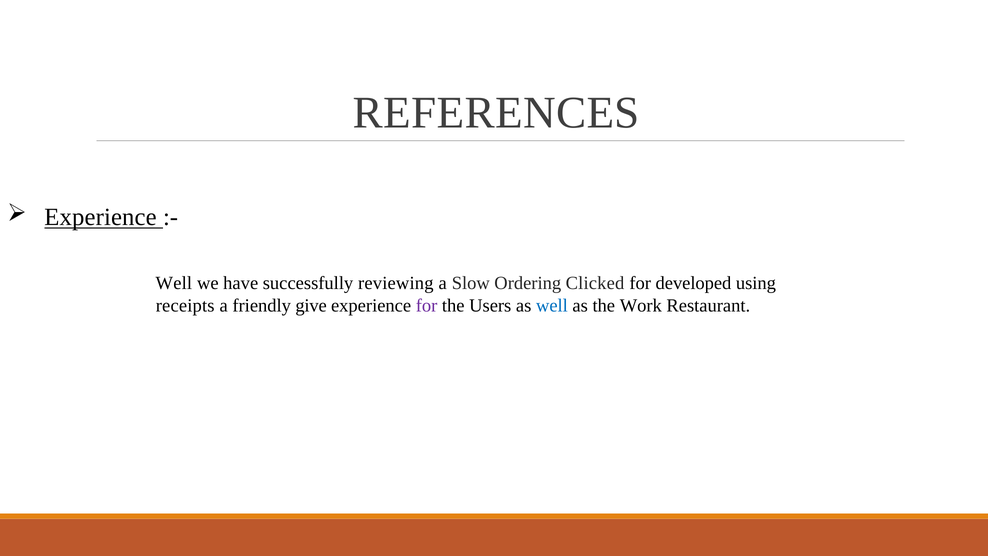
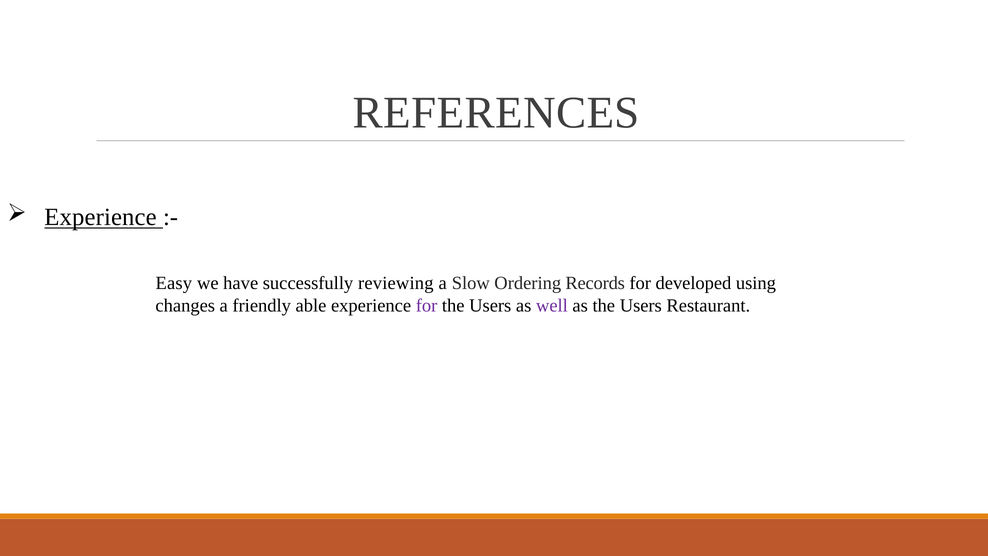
Well: Well -> Easy (174, 283)
Clicked: Clicked -> Records (595, 283)
receipts: receipts -> changes (185, 305)
give: give -> able (311, 305)
well colour: blue -> purple (552, 305)
as the Work: Work -> Users (641, 305)
